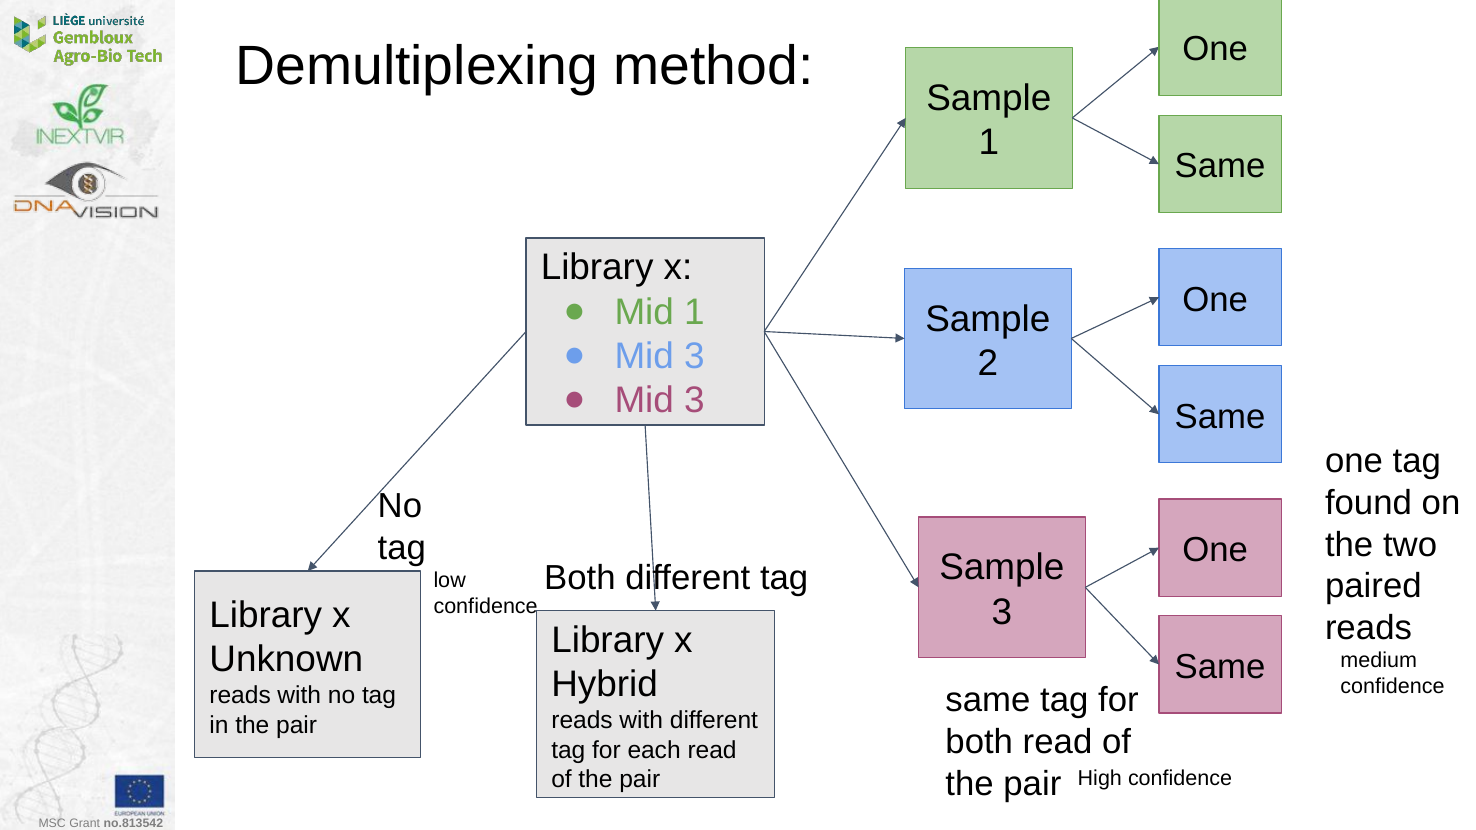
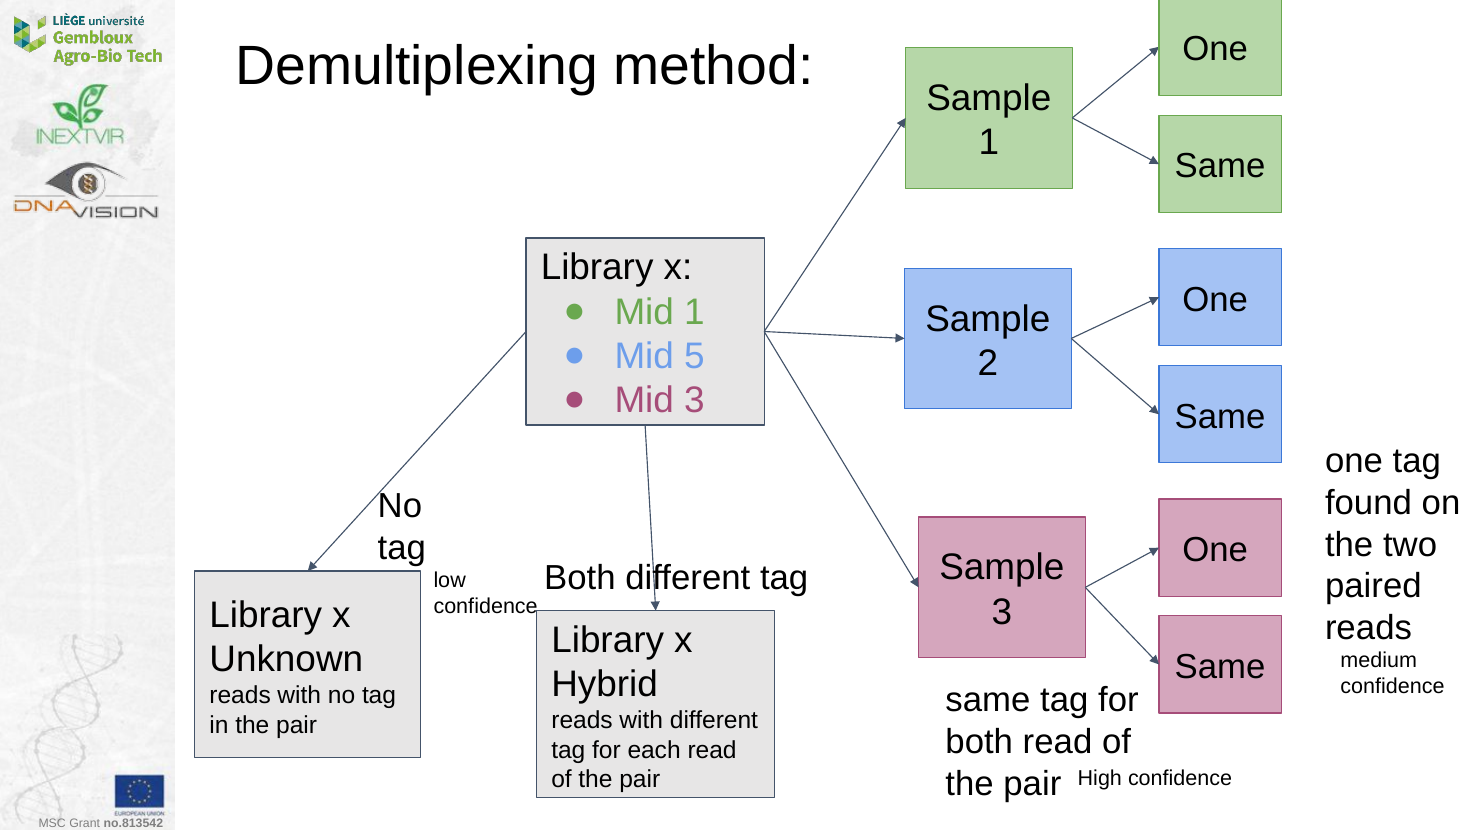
3: 3 -> 5 (694, 356)
